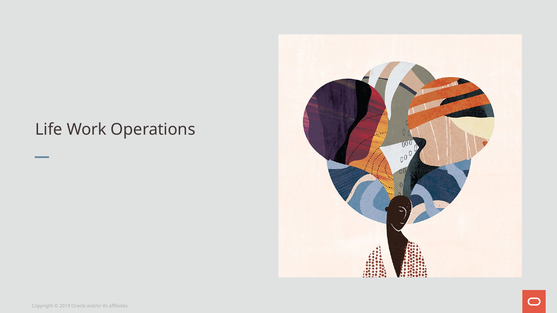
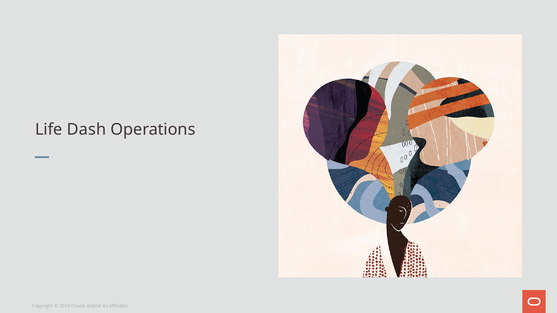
Work: Work -> Dash (86, 130)
